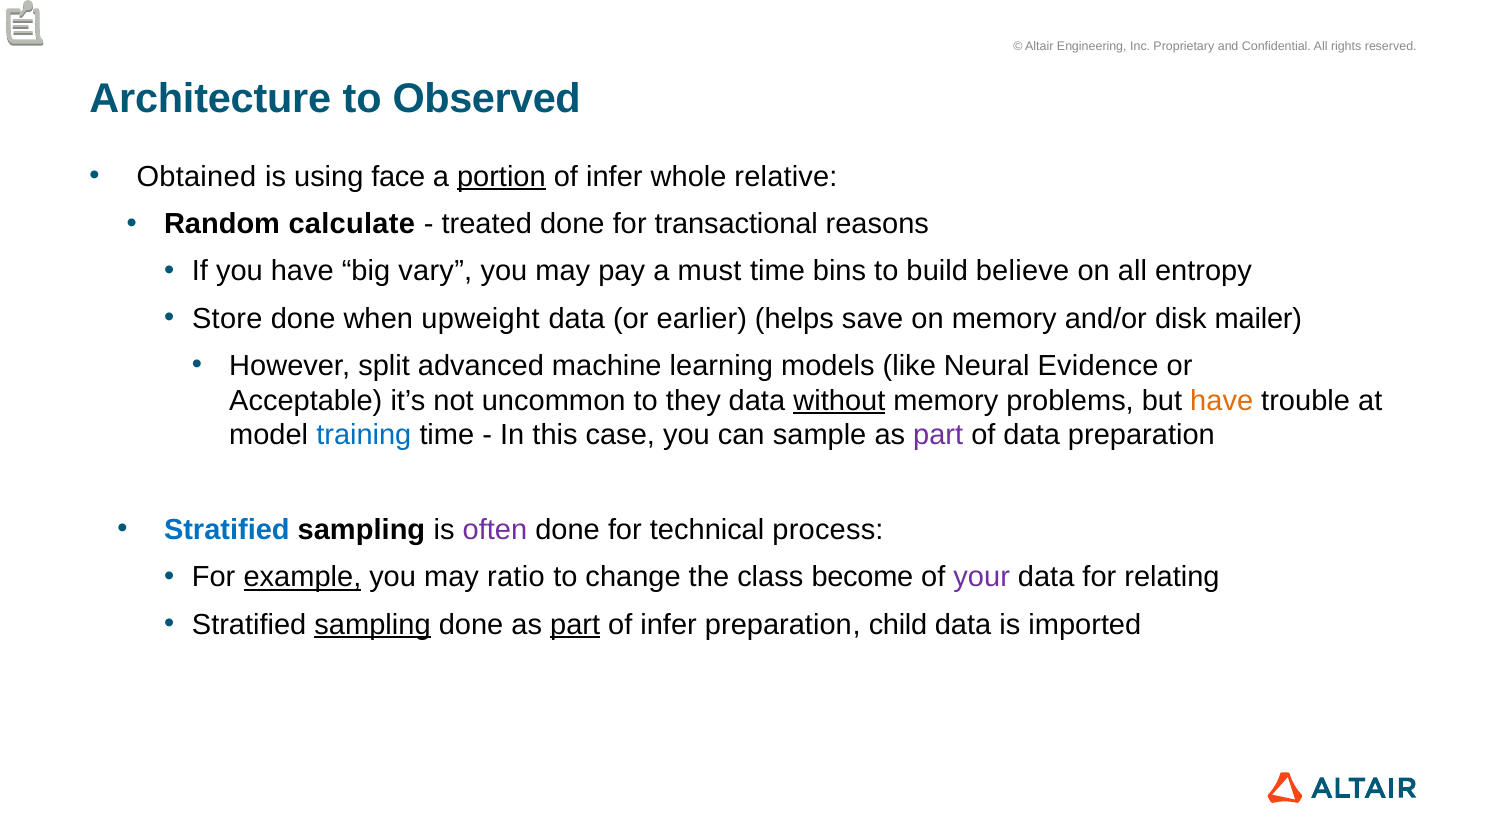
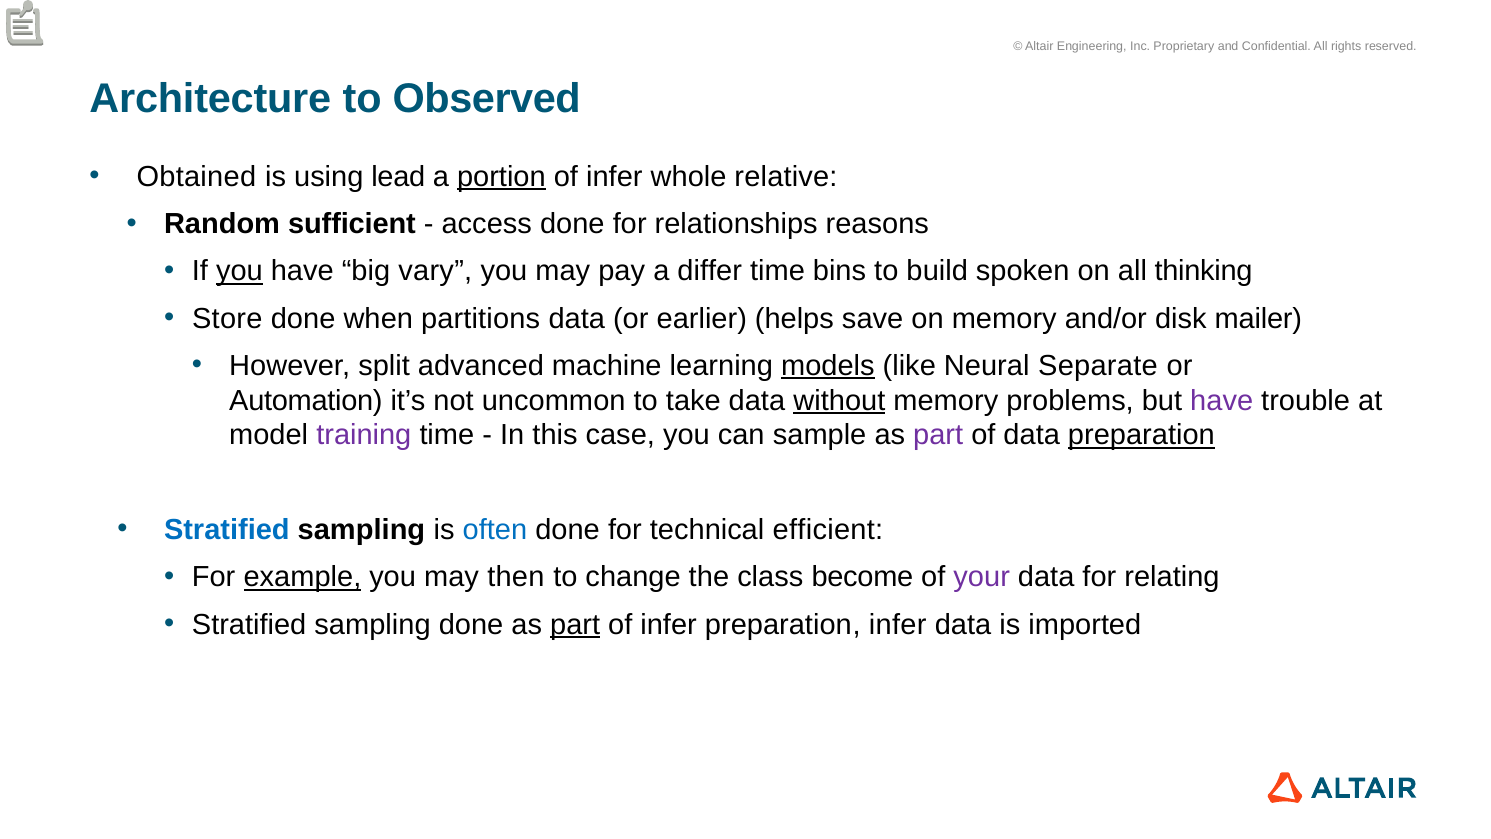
face: face -> lead (398, 177)
calculate: calculate -> sufficient (352, 224)
treated: treated -> access (487, 224)
transactional: transactional -> relationships (736, 224)
you underline: none -> present (239, 271)
must: must -> differ (710, 271)
believe: believe -> spoken (1023, 271)
entropy: entropy -> thinking (1204, 271)
upweight: upweight -> partitions (481, 318)
models underline: none -> present (828, 366)
Evidence: Evidence -> Separate (1098, 366)
Acceptable: Acceptable -> Automation (306, 400)
they: they -> take (693, 400)
have colour: orange -> purple (1222, 400)
training colour: blue -> purple (364, 435)
preparation underline: none -> present (1141, 435)
often colour: purple -> blue (495, 530)
process: process -> efficient (828, 530)
ratio: ratio -> then (516, 577)
sampling underline: present -> none (373, 624)
preparation child: child -> infer (898, 624)
